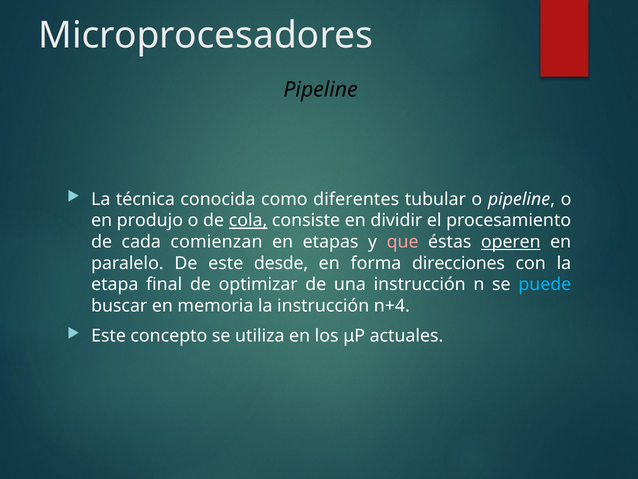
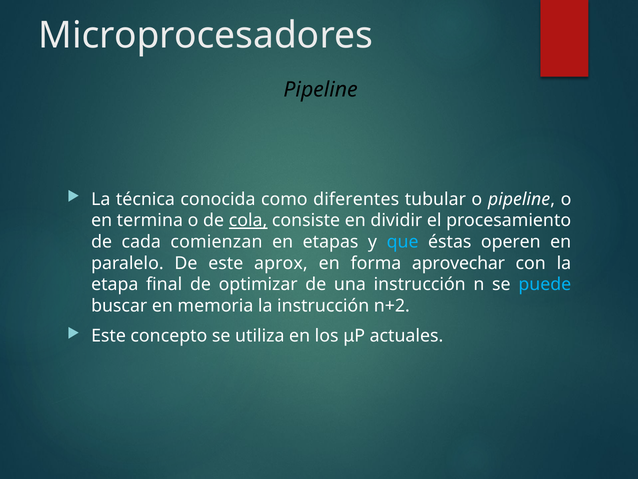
produjo: produjo -> termina (150, 220)
que colour: pink -> light blue (403, 242)
operen underline: present -> none (511, 242)
desde: desde -> aprox (281, 263)
direcciones: direcciones -> aprovechar (459, 263)
n+4: n+4 -> n+2 (392, 306)
